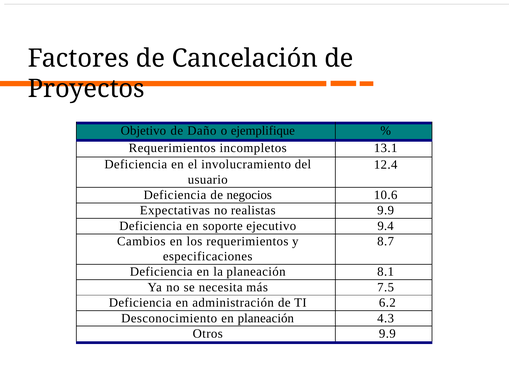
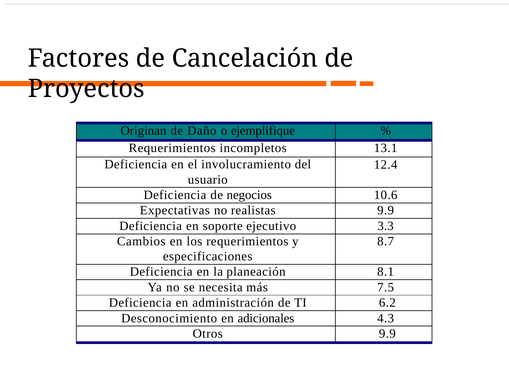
Objetivo: Objetivo -> Originan (143, 130)
9.4: 9.4 -> 3.3 (386, 226)
en planeación: planeación -> adicionales (266, 318)
